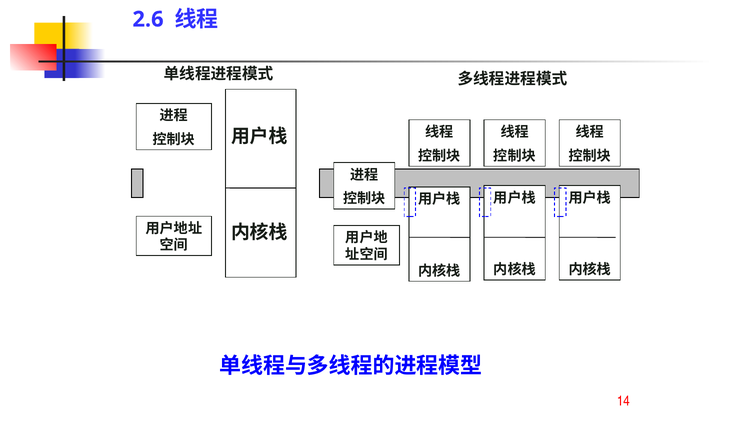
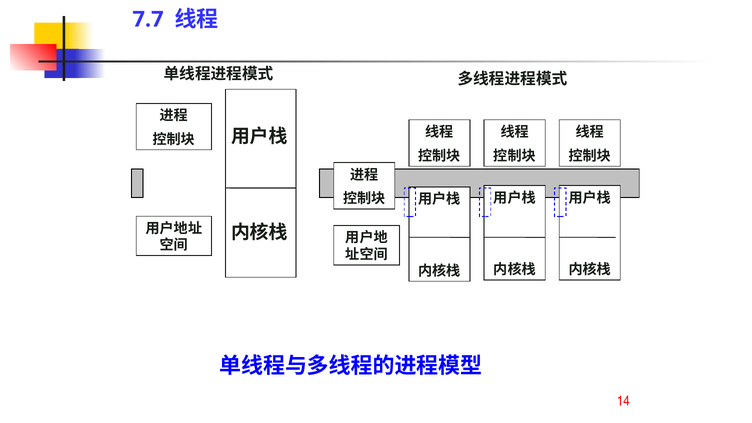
2.6: 2.6 -> 7.7 (148, 19)
